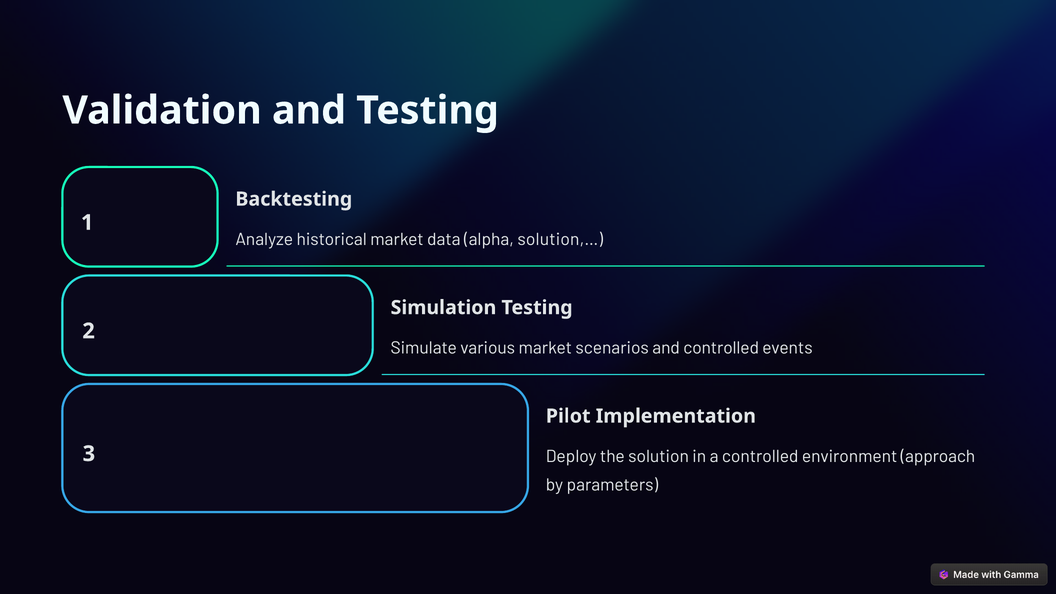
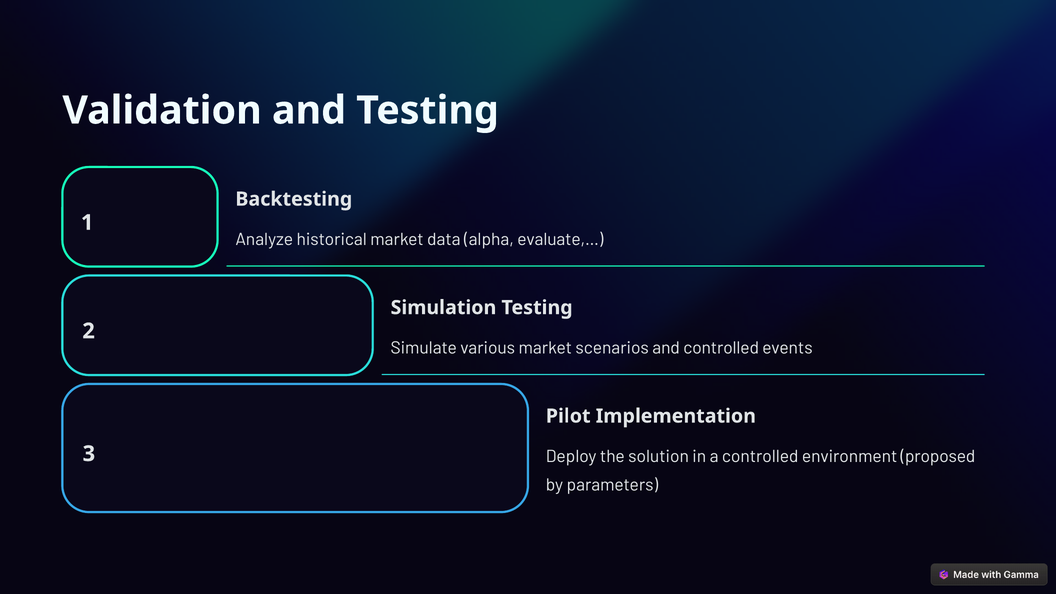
solution,…: solution,… -> evaluate,… (560, 239)
approach: approach -> proposed (938, 456)
